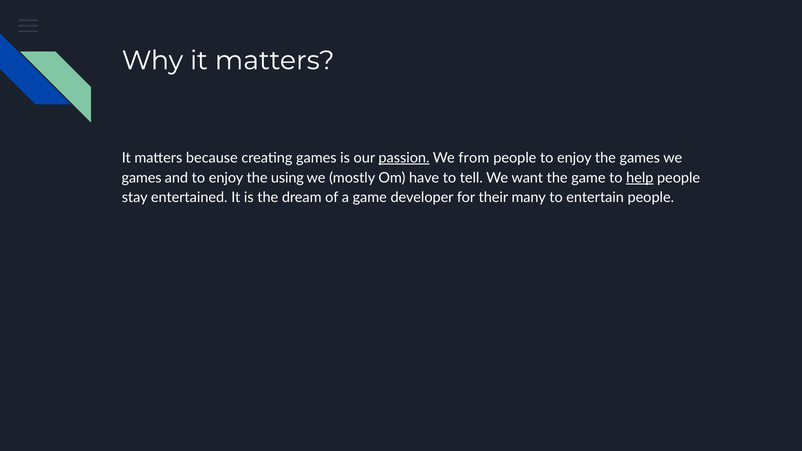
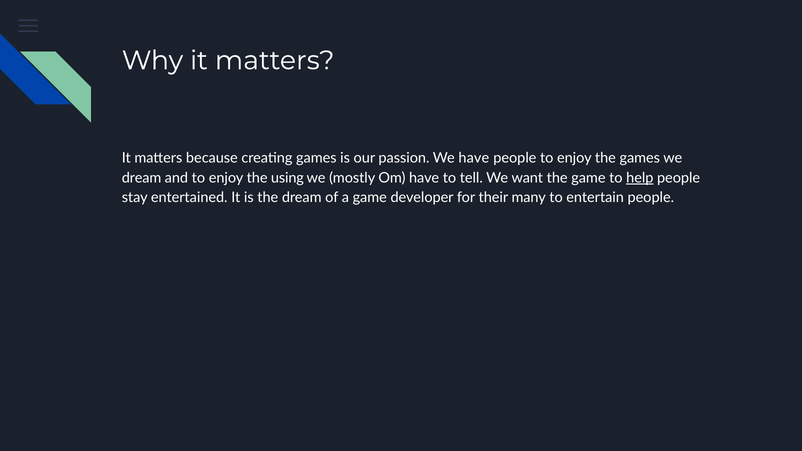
passion underline: present -> none (404, 158)
We from: from -> have (474, 158)
games: games -> dream (142, 178)
